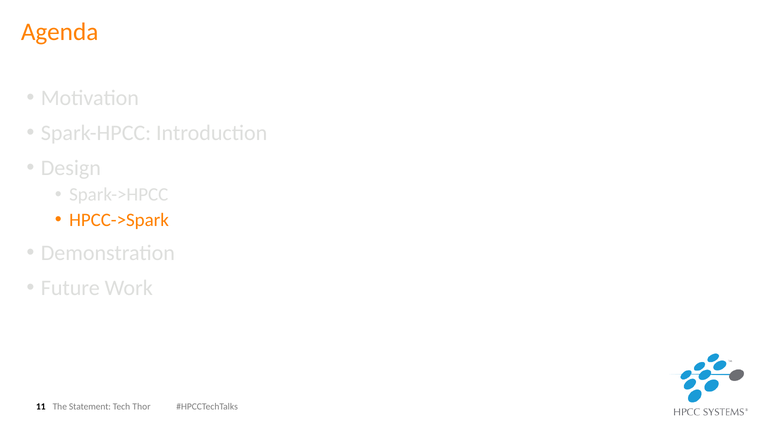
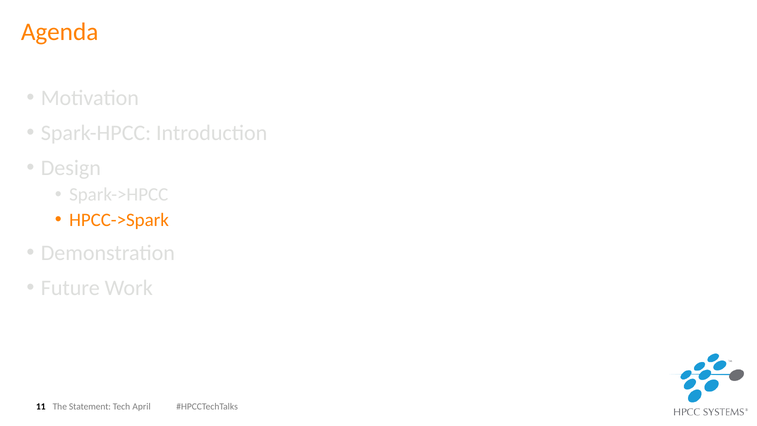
Thor: Thor -> April (142, 406)
